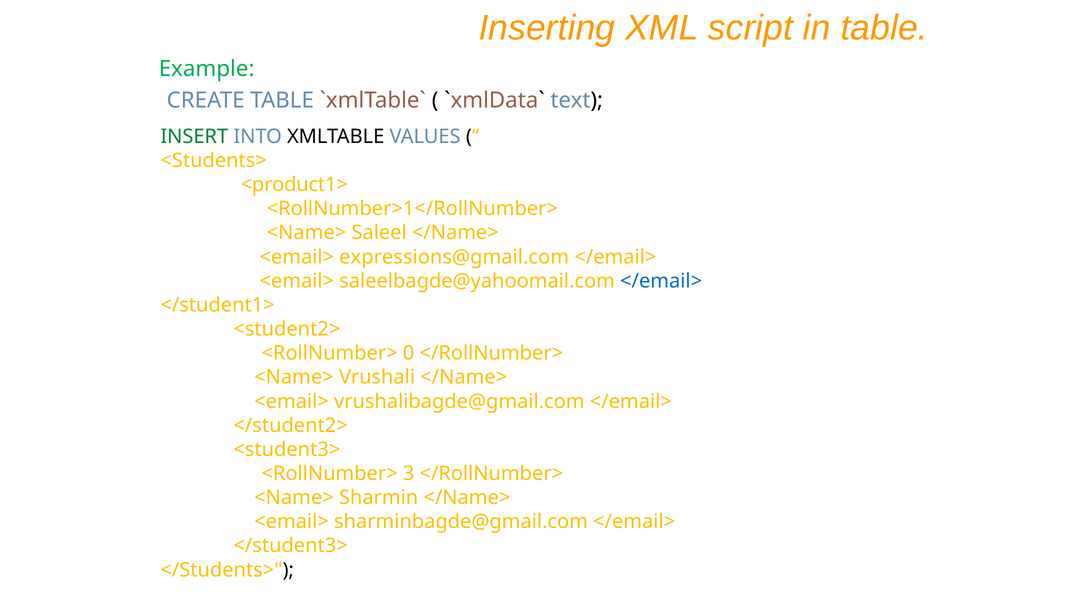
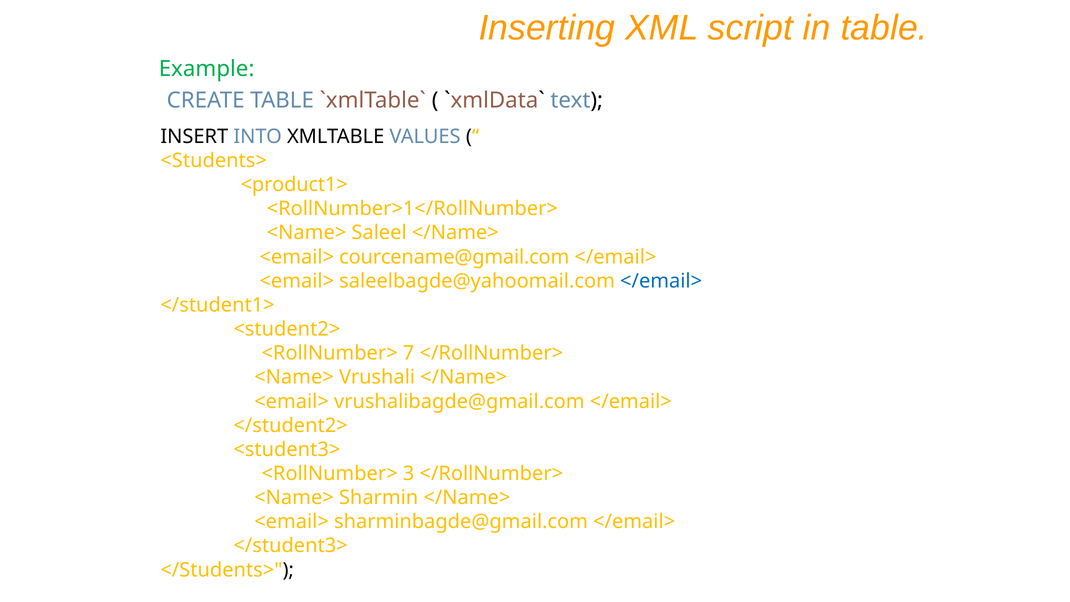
INSERT colour: green -> black (194, 136)
expressions@gmail.com: expressions@gmail.com -> courcename@gmail.com (454, 257)
0: 0 -> 7 (409, 353)
